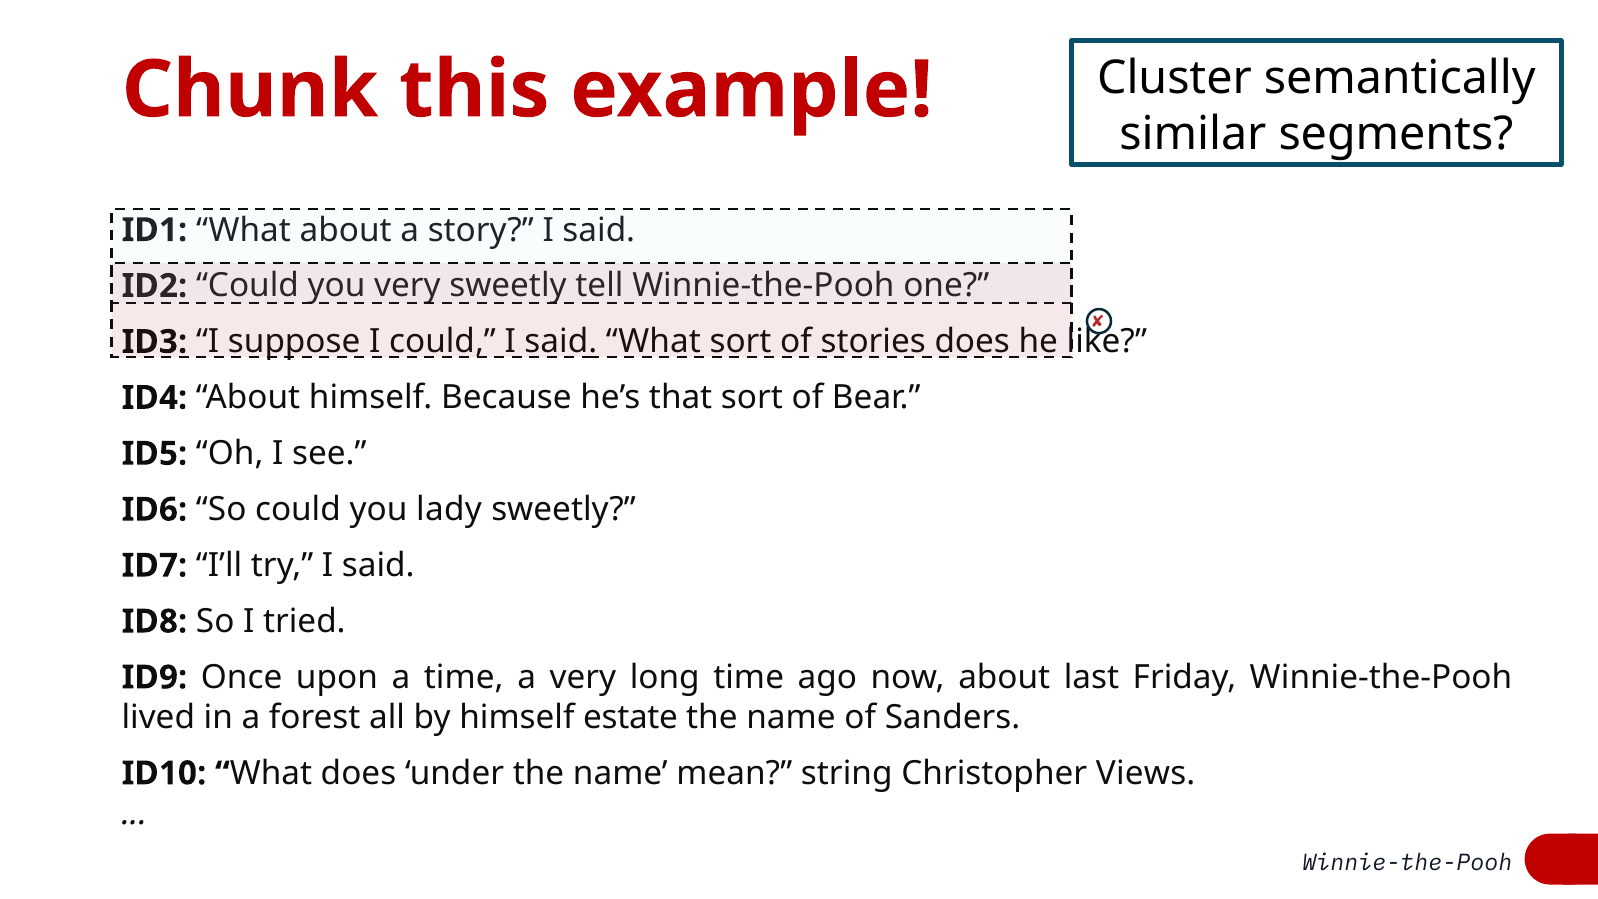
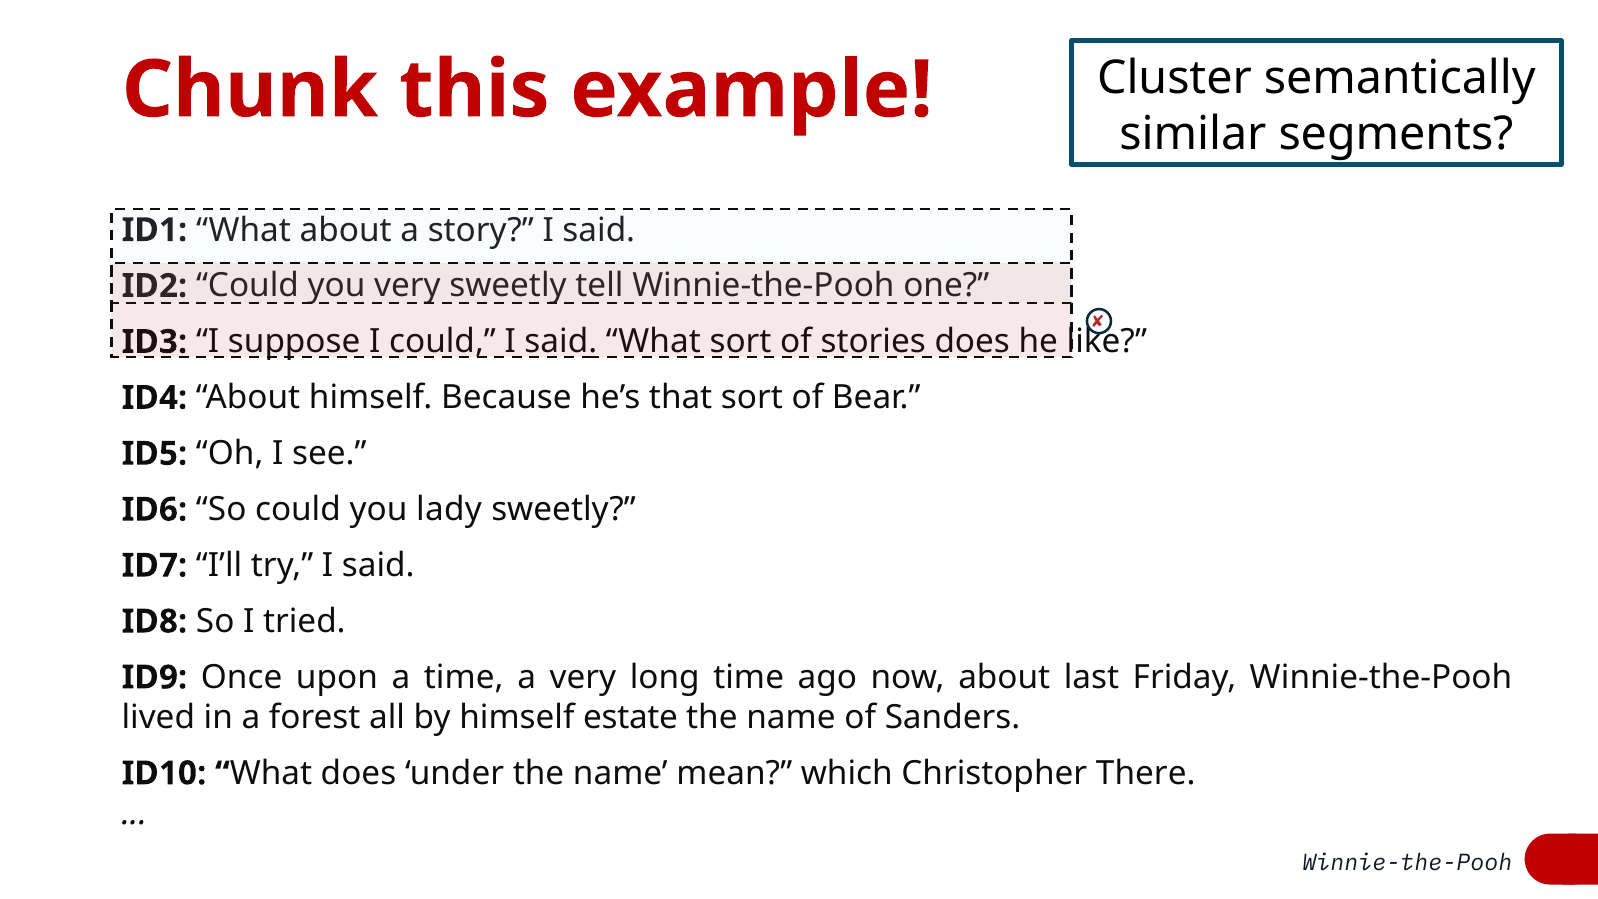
string: string -> which (847, 773)
Views: Views -> There (1146, 773)
